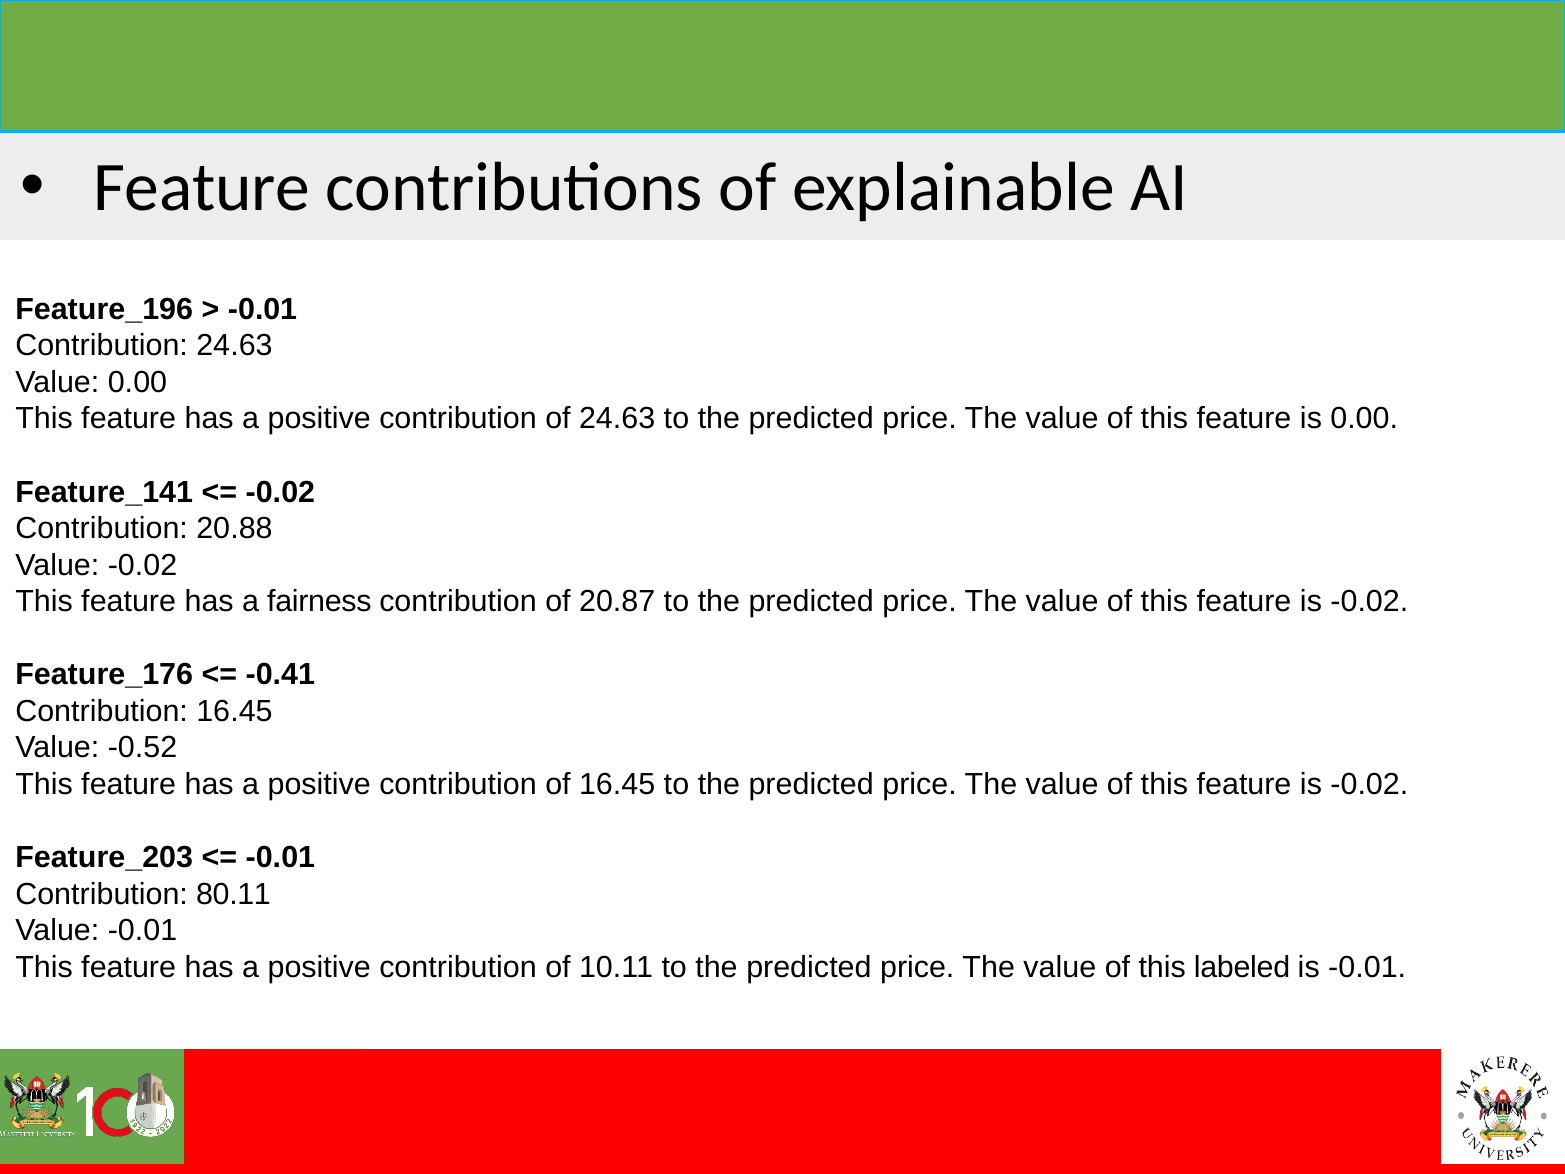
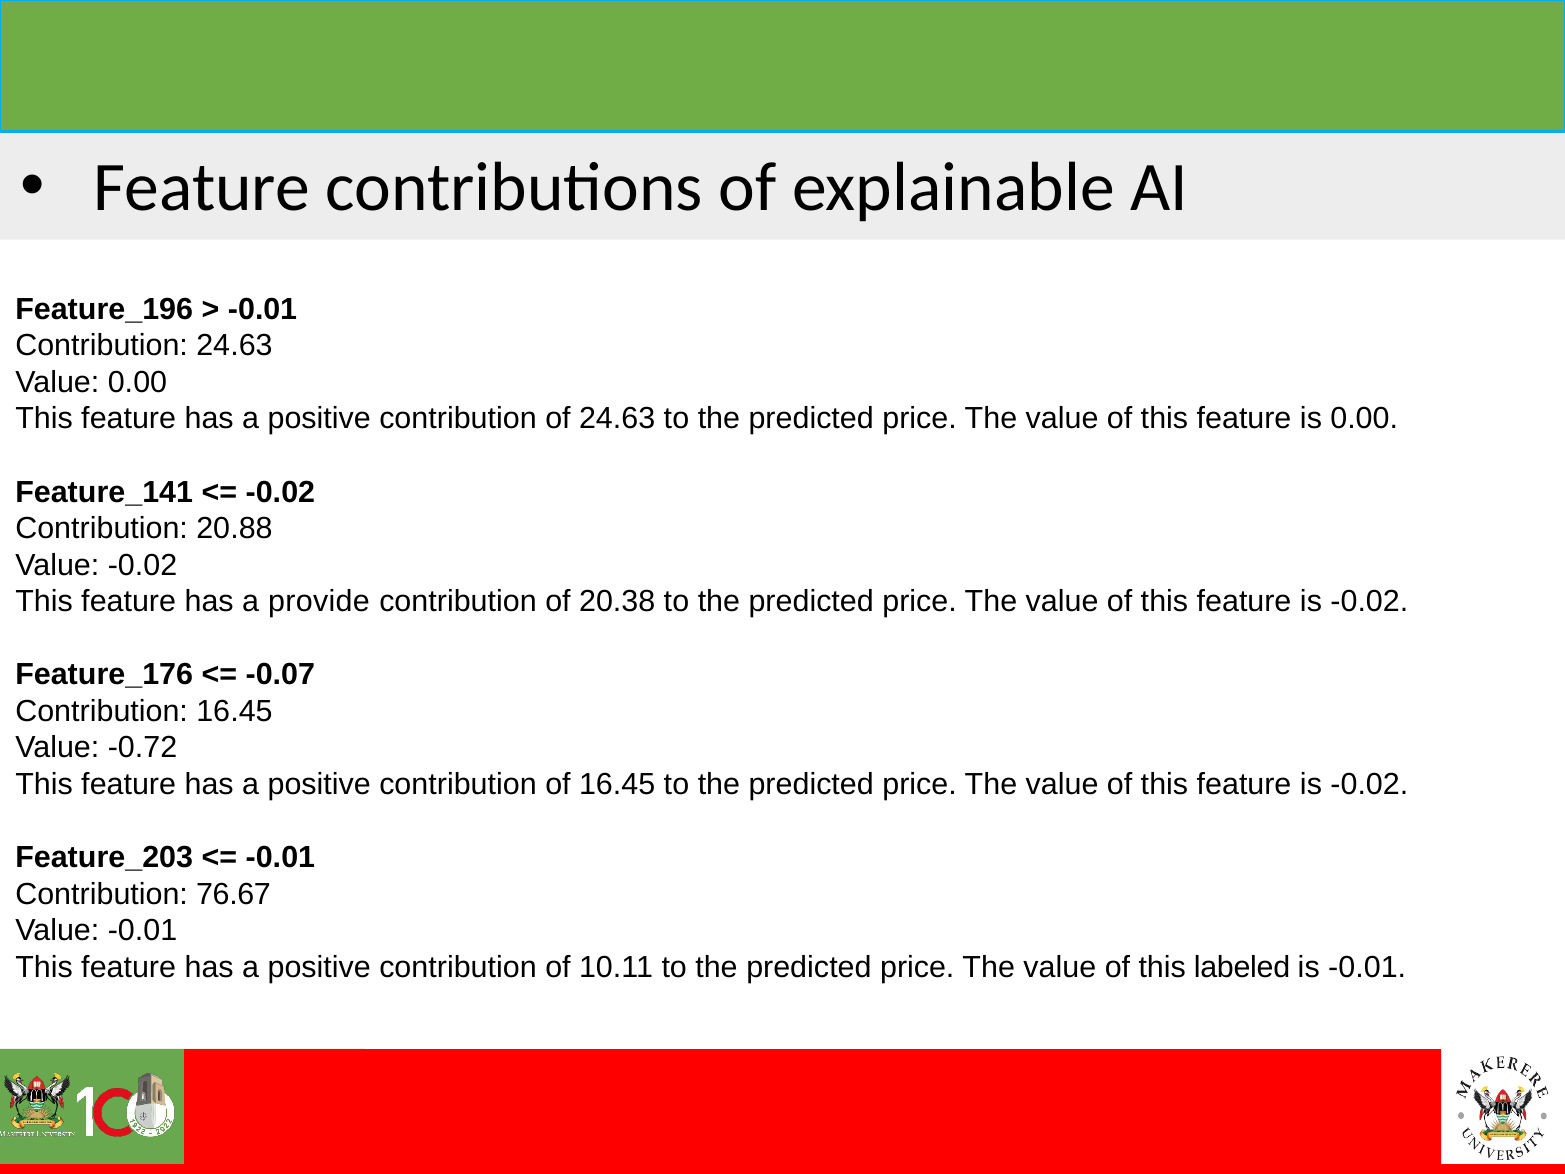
fairness: fairness -> provide (319, 602)
20.87: 20.87 -> 20.38 (617, 602)
-0.41: -0.41 -> -0.07 (280, 675)
-0.52: -0.52 -> -0.72 (143, 748)
80.11: 80.11 -> 76.67 (233, 894)
